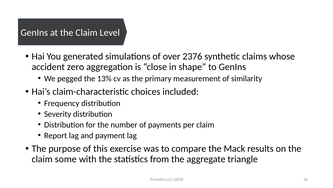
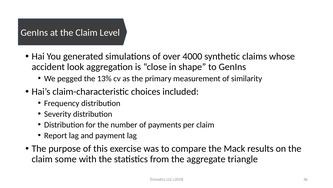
2376: 2376 -> 4000 (192, 56)
zero: zero -> look (76, 67)
